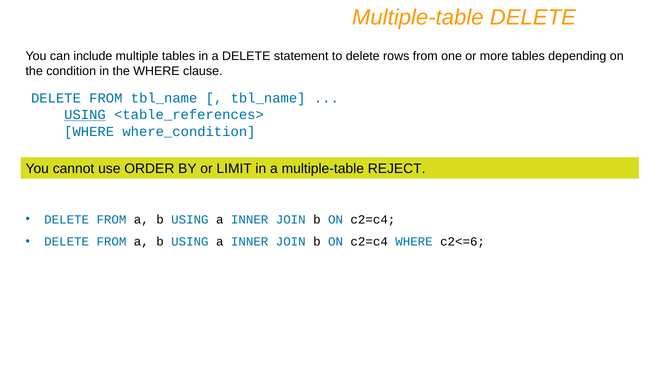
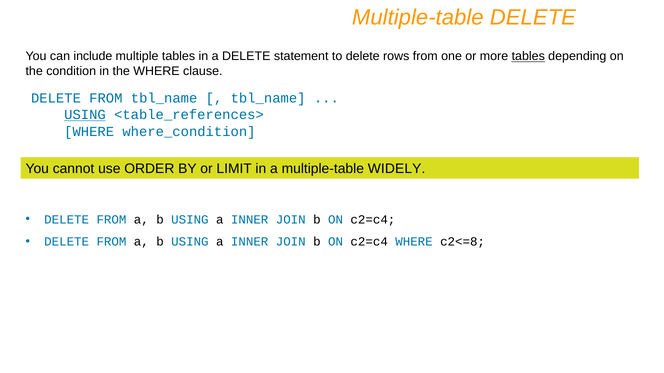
tables underline: none -> present (528, 56)
REJECT: REJECT -> WIDELY (397, 169)
c2<=6: c2<=6 -> c2<=8 (463, 242)
